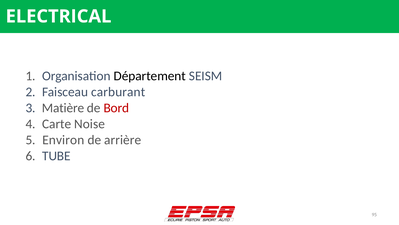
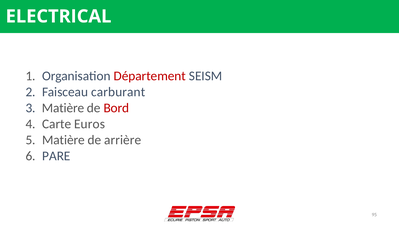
Département colour: black -> red (150, 76)
Noise: Noise -> Euros (90, 124)
Environ: Environ -> Matière (63, 140)
TUBE: TUBE -> PARE (56, 155)
